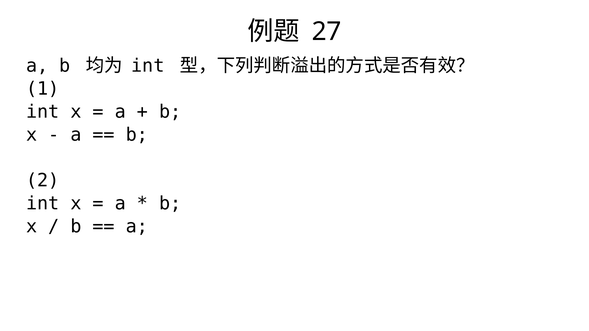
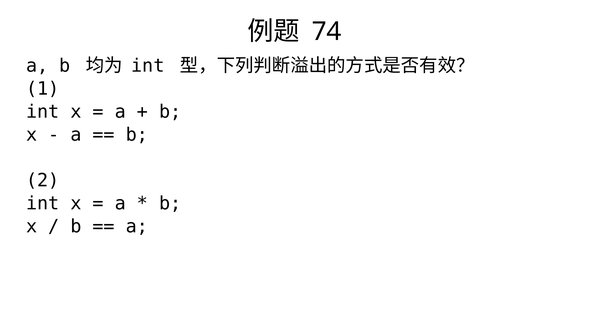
27: 27 -> 74 (327, 32)
